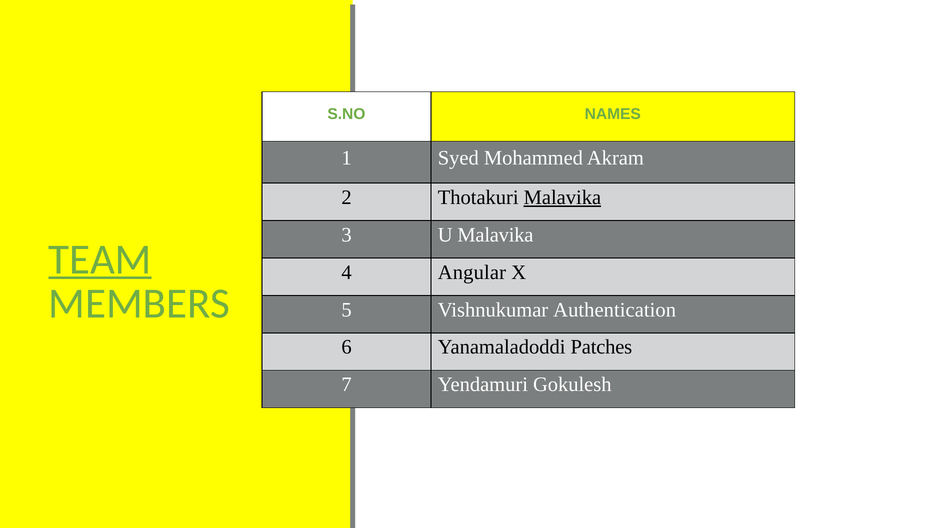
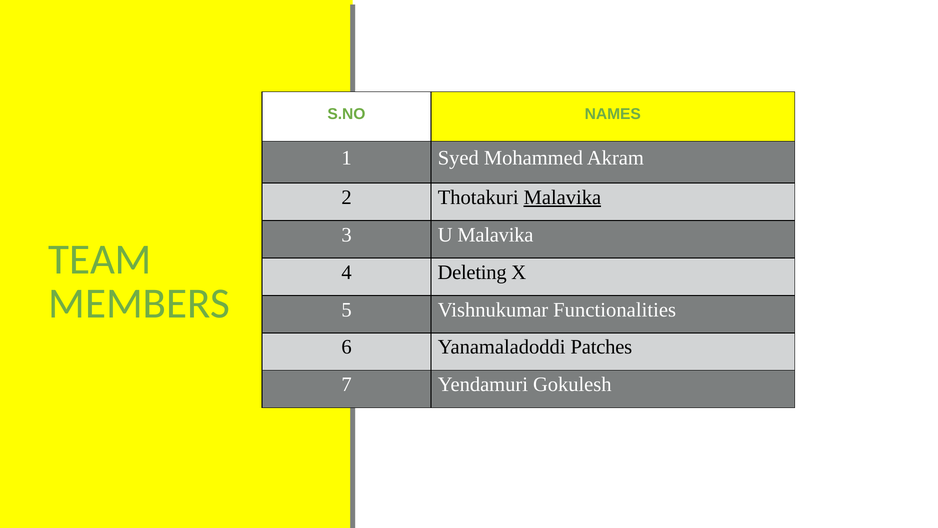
TEAM underline: present -> none (100, 259)
Angular: Angular -> Deleting (472, 272)
Authentication: Authentication -> Functionalities (615, 310)
